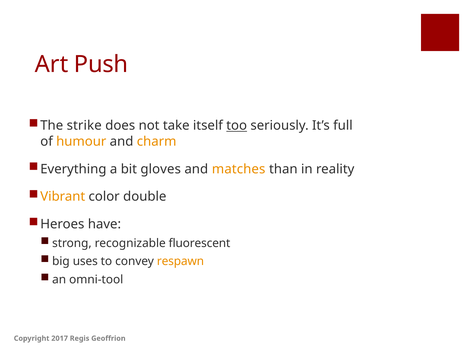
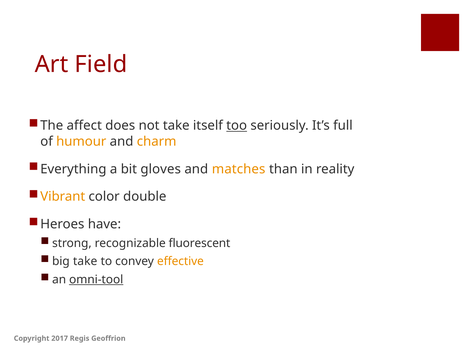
Push: Push -> Field (101, 64)
strike: strike -> affect (84, 126)
big uses: uses -> take (85, 262)
respawn: respawn -> effective (180, 262)
omni-tool underline: none -> present (96, 280)
